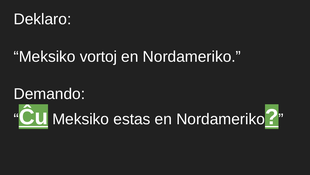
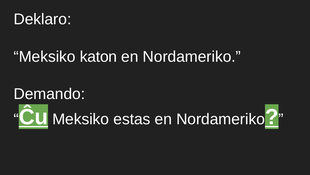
vortoj: vortoj -> katon (98, 56)
